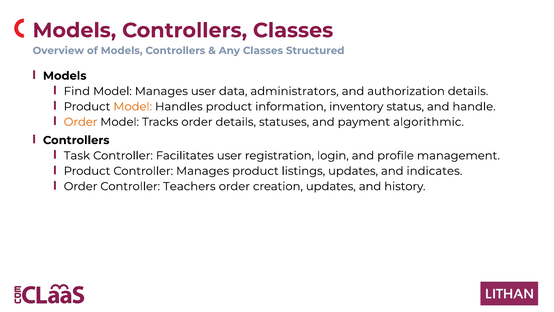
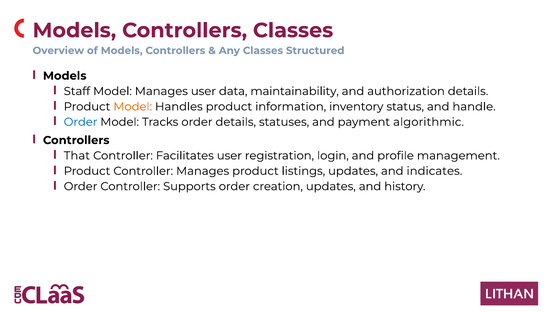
Find: Find -> Staff (77, 91)
administrators: administrators -> maintainability (295, 91)
Order colour: orange -> blue (81, 122)
Task: Task -> That (77, 155)
Teachers: Teachers -> Supports (189, 186)
